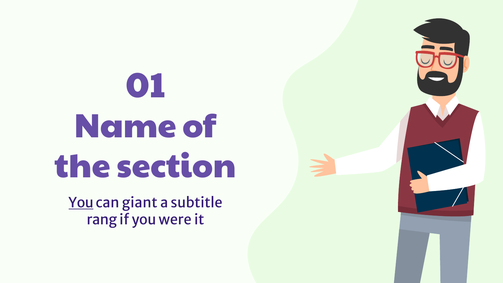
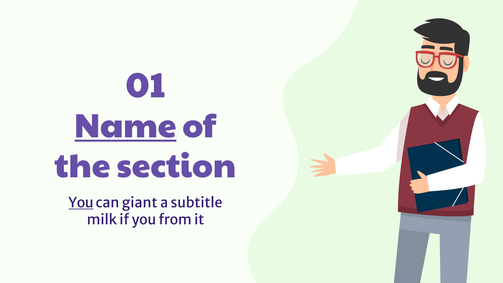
Name underline: none -> present (126, 126)
rang: rang -> milk (102, 220)
were: were -> from (175, 220)
